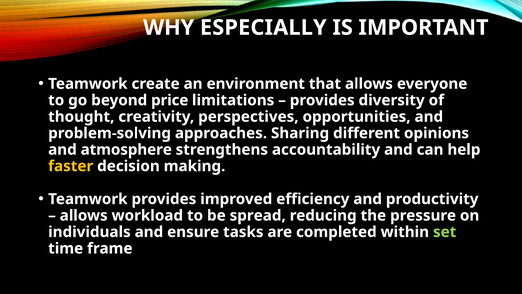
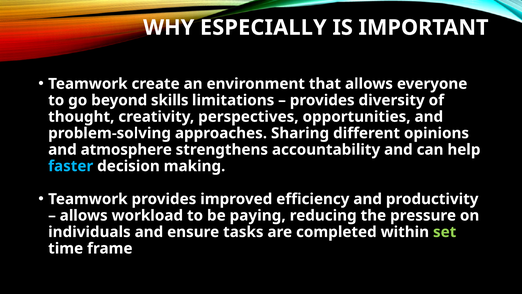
price: price -> skills (170, 100)
faster colour: yellow -> light blue (71, 166)
spread: spread -> paying (258, 215)
